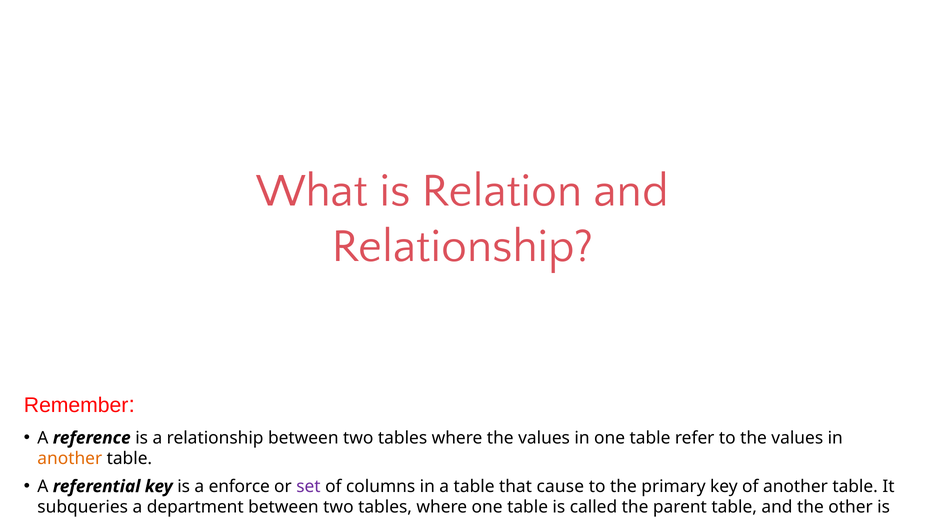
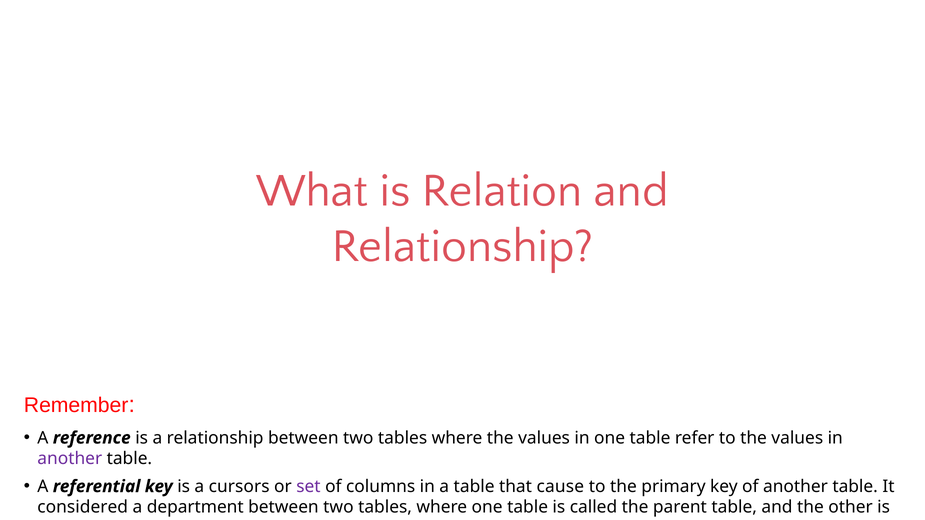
another colour: orange -> purple (70, 459)
enforce: enforce -> cursors (239, 487)
subqueries: subqueries -> considered (83, 508)
